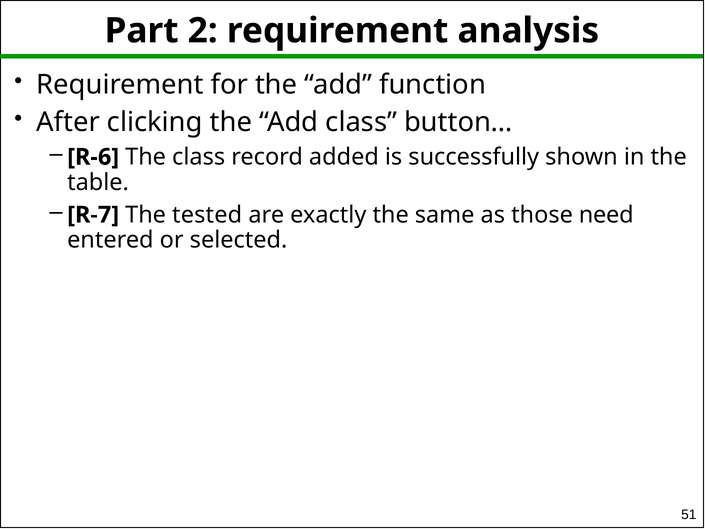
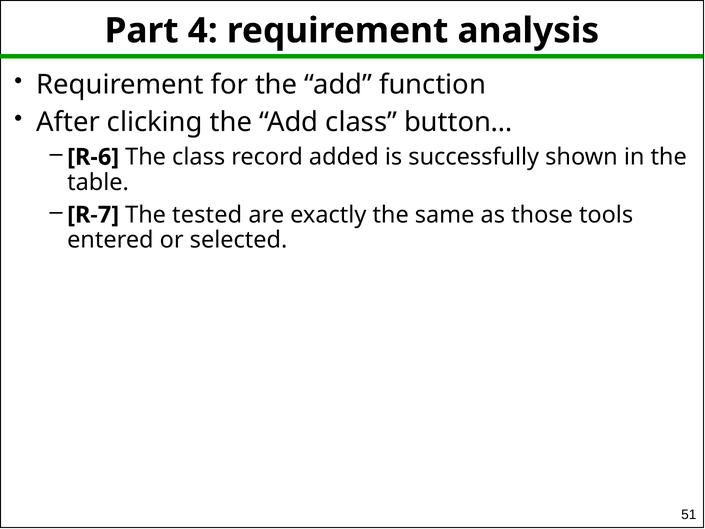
2: 2 -> 4 (203, 31)
need: need -> tools (606, 215)
